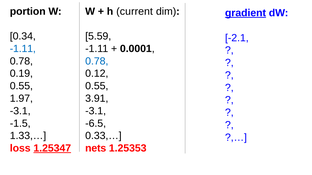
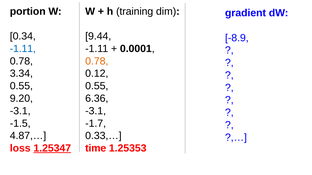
current: current -> training (135, 11)
gradient underline: present -> none (246, 13)
5.59: 5.59 -> 9.44 (98, 36)
-2.1: -2.1 -> -8.9 (237, 38)
0.78 colour: blue -> orange (97, 61)
0.19: 0.19 -> 3.34 (21, 74)
1.97: 1.97 -> 9.20 (21, 99)
3.91: 3.91 -> 6.36 (97, 99)
-6.5: -6.5 -> -1.7 (96, 124)
1.33,…: 1.33,… -> 4.87,… (28, 136)
nets: nets -> time (96, 149)
